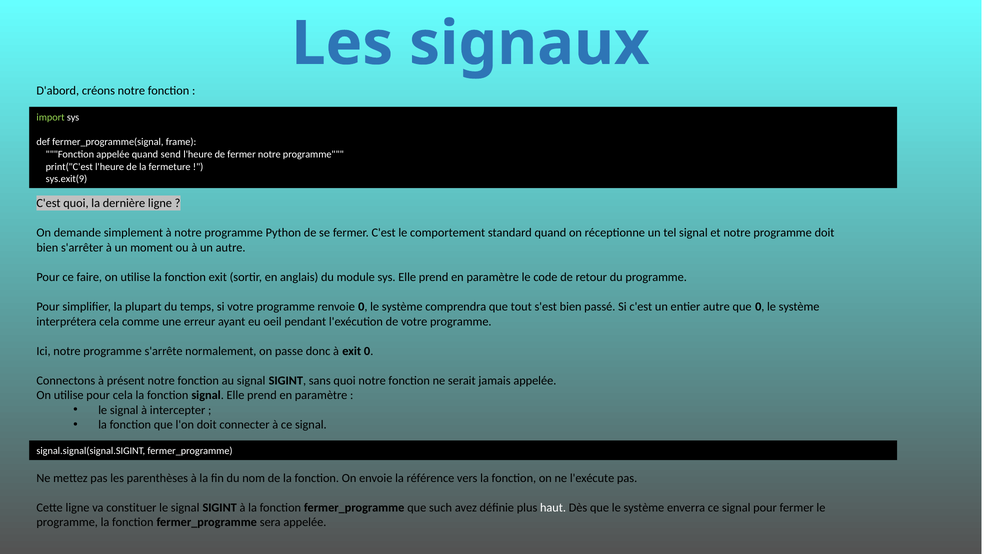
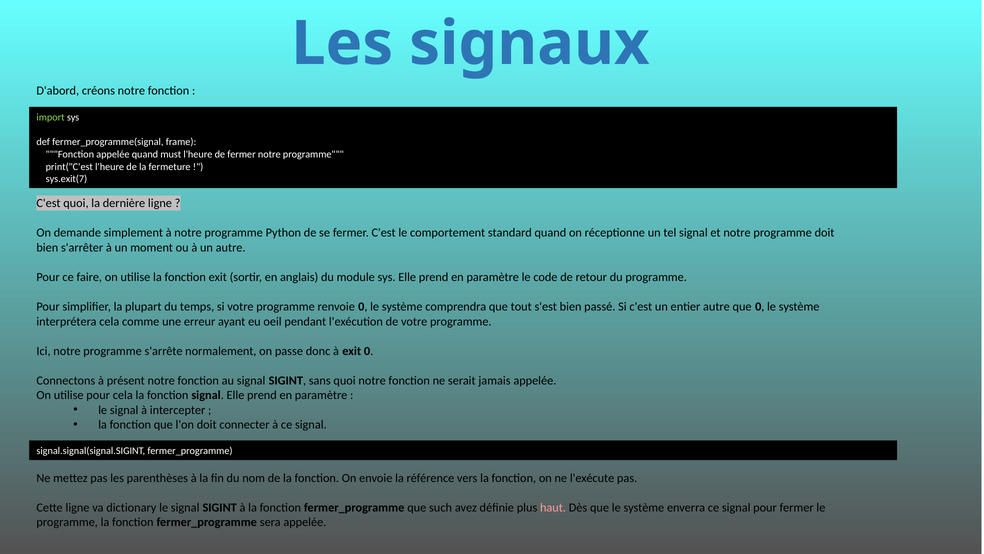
send: send -> must (171, 154)
sys.exit(9: sys.exit(9 -> sys.exit(7 (66, 179)
constituer: constituer -> dictionary (131, 507)
haut colour: white -> pink (553, 507)
